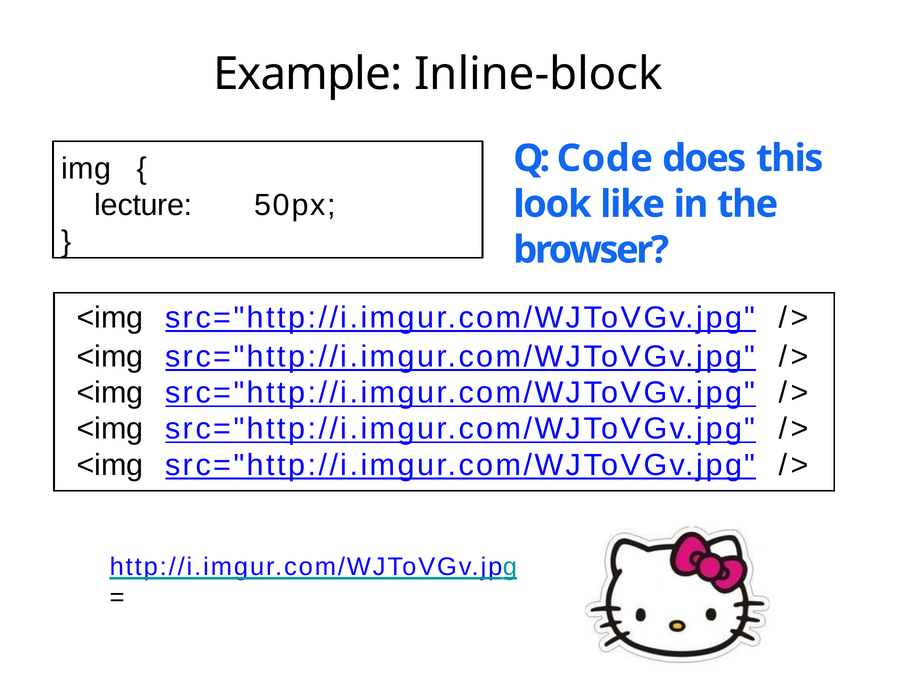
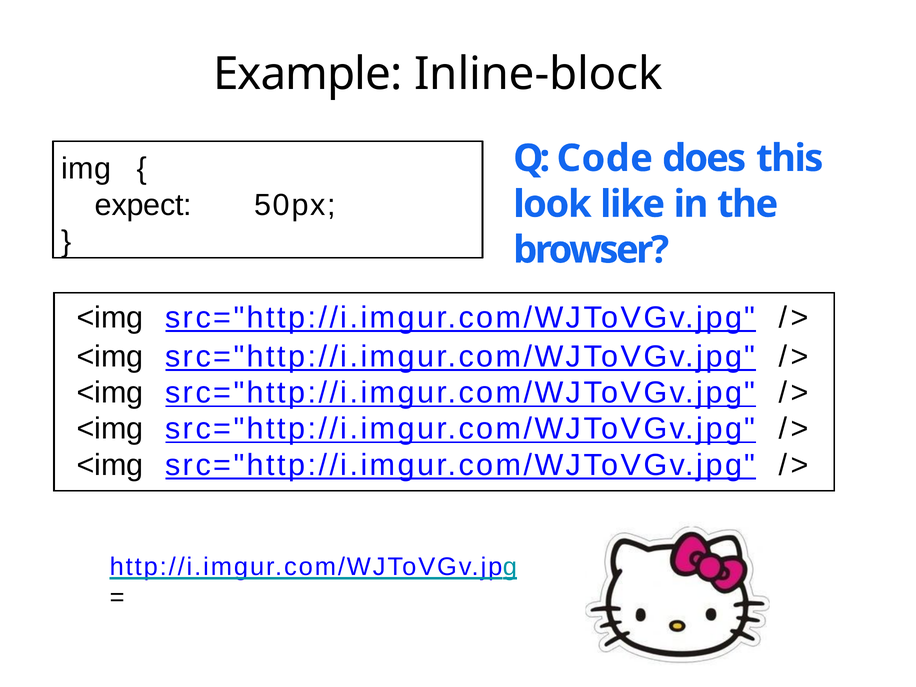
lecture: lecture -> expect (143, 205)
